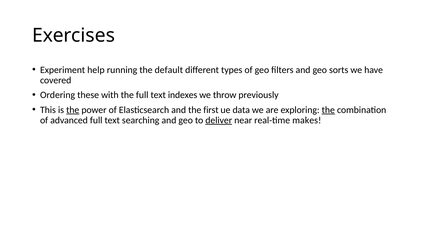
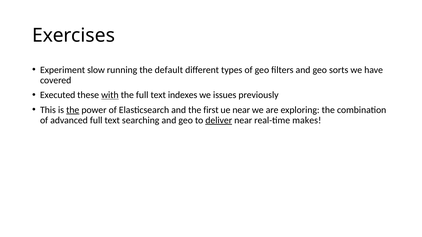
help: help -> slow (96, 70)
Ordering: Ordering -> Executed (58, 95)
with underline: none -> present (110, 95)
throw: throw -> issues (225, 95)
ue data: data -> near (241, 110)
the underline: present -> none (328, 110)
